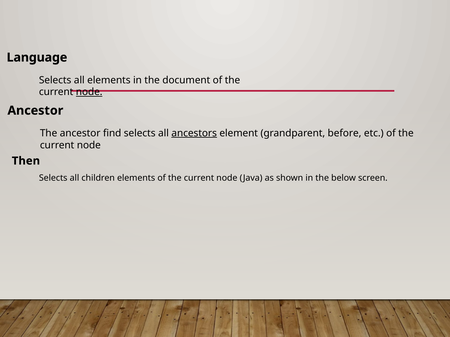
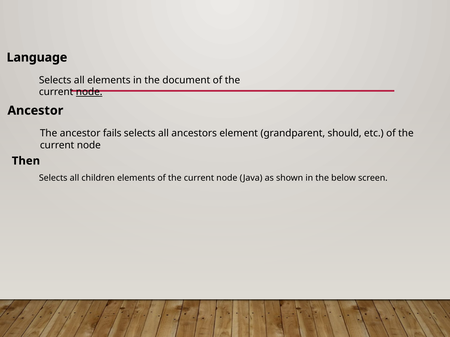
find: find -> fails (112, 133)
ancestors underline: present -> none (194, 133)
before: before -> should (345, 133)
